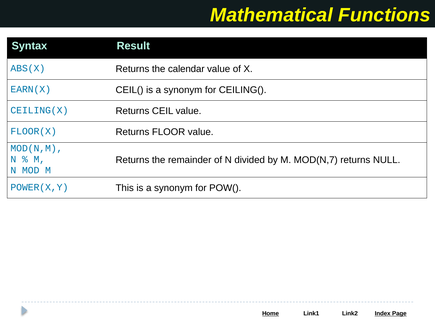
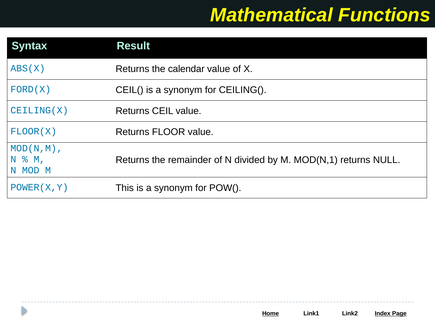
EARN(X: EARN(X -> FORD(X (31, 89)
MOD(N,7: MOD(N,7 -> MOD(N,1 (316, 160)
